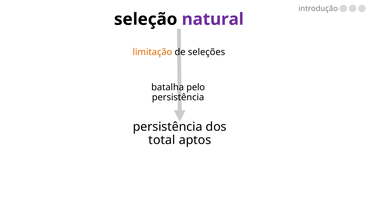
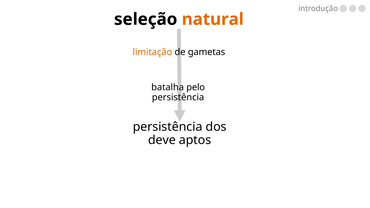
natural colour: purple -> orange (213, 19)
seleções: seleções -> gametas (207, 52)
total: total -> deve (162, 140)
